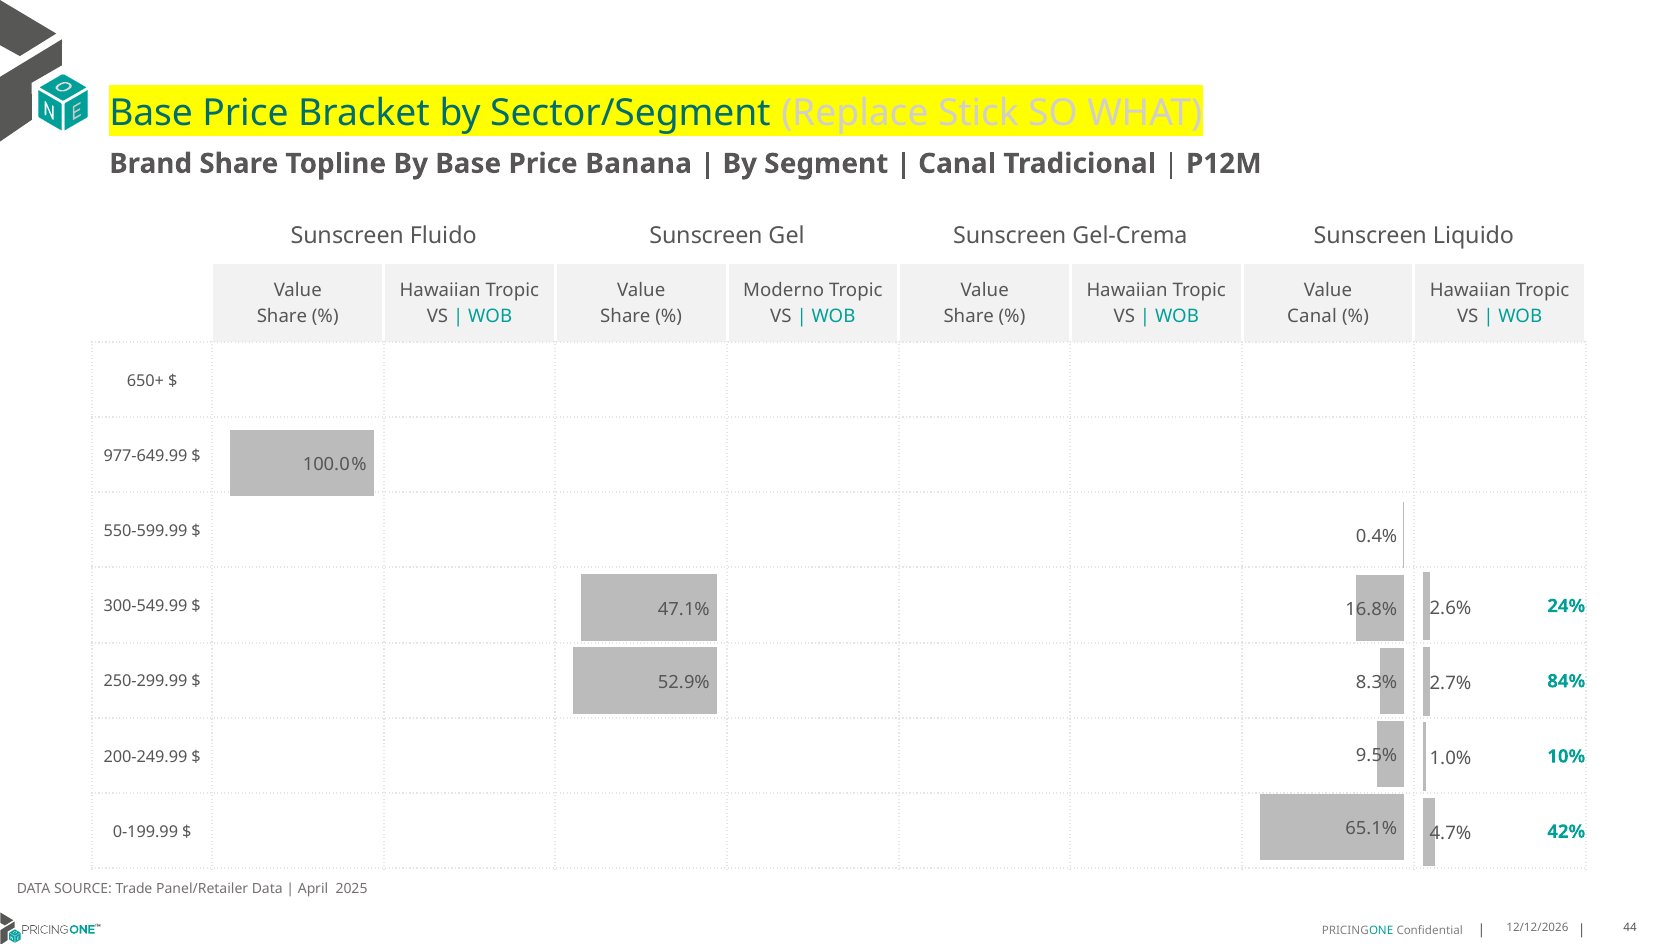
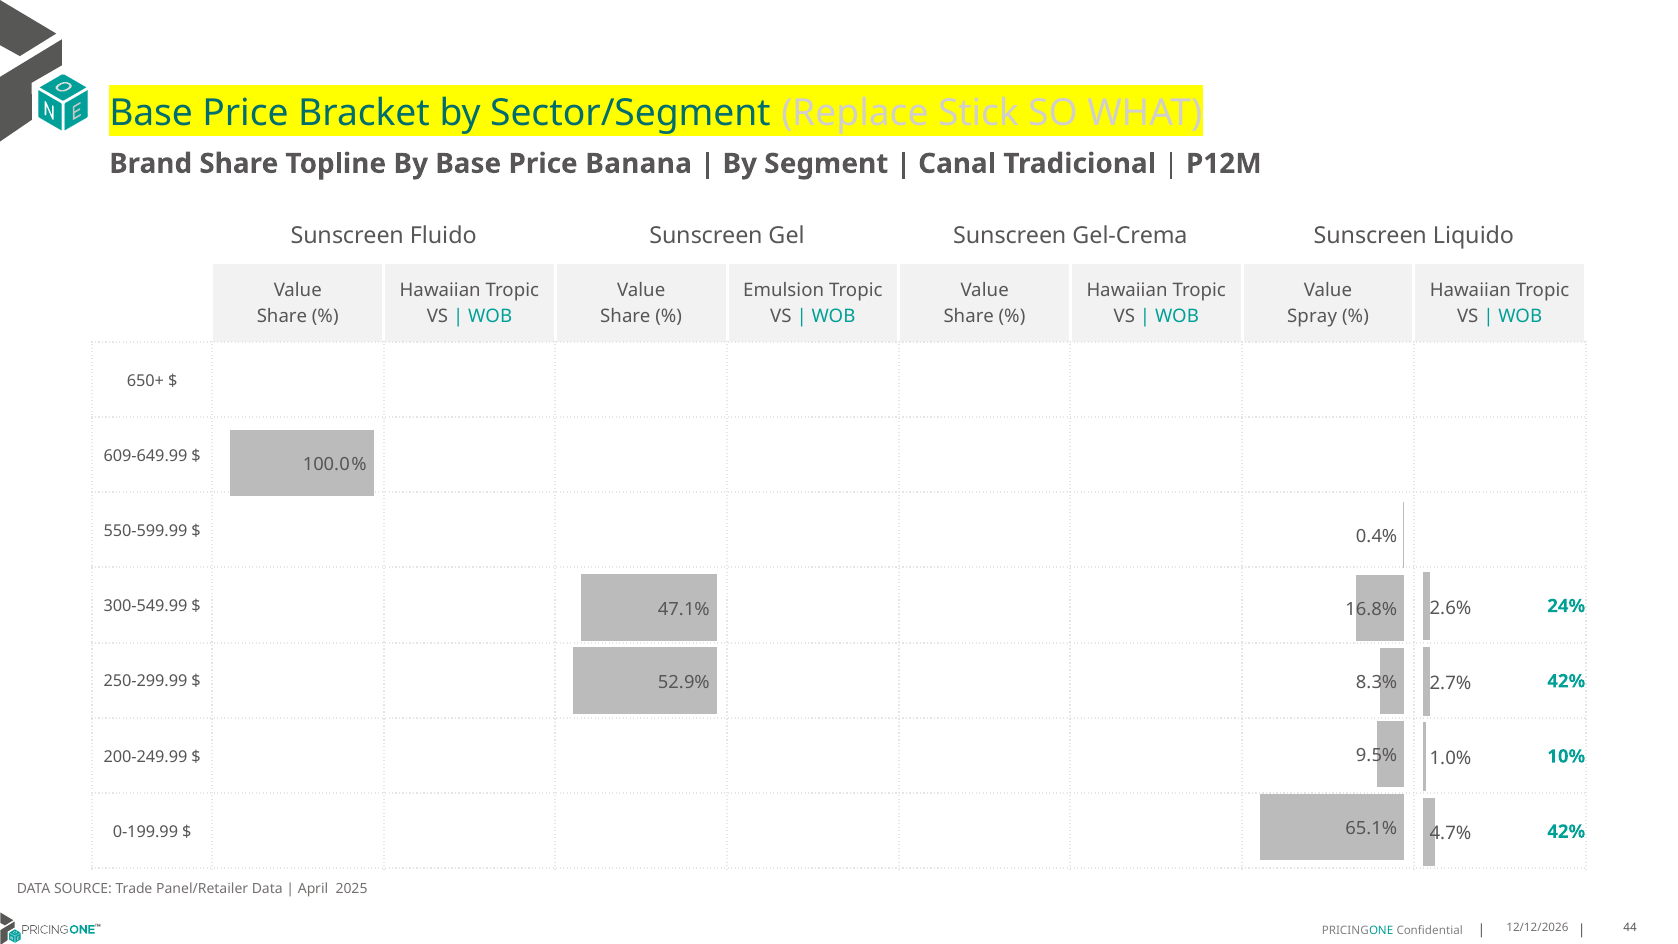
Moderno: Moderno -> Emulsion (784, 290)
Canal: Canal -> Spray (1312, 316)
977-649.99: 977-649.99 -> 609-649.99 (146, 456)
84%: 84% -> 42% (1566, 681)
